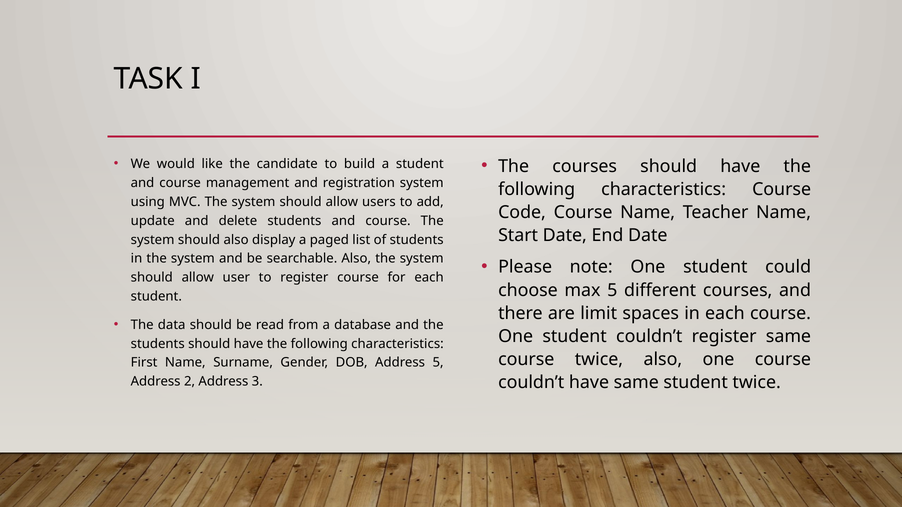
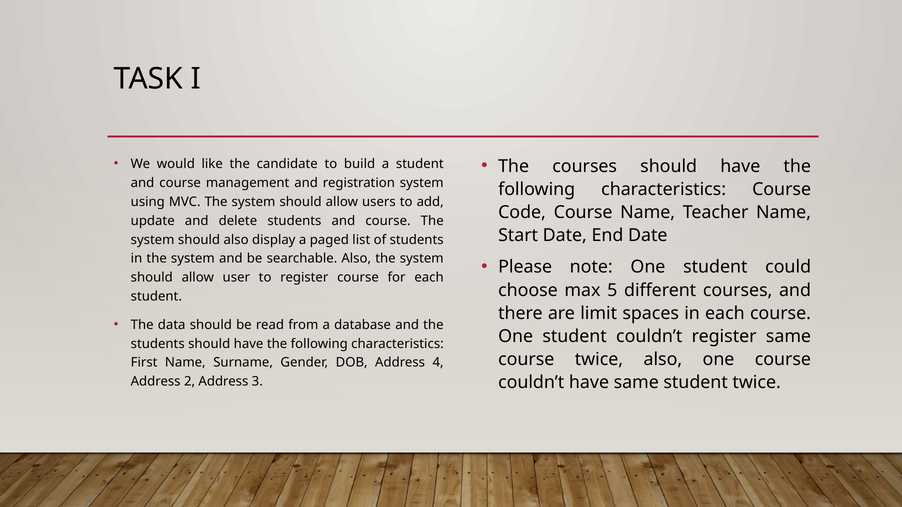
Address 5: 5 -> 4 (438, 363)
